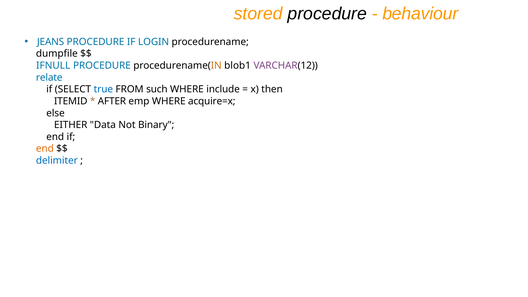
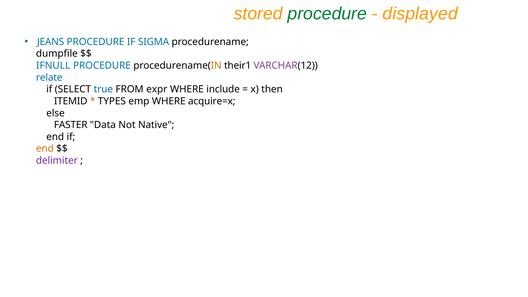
procedure colour: black -> green (327, 14)
behaviour: behaviour -> displayed (420, 14)
LOGIN: LOGIN -> SIGMA (154, 42)
blob1: blob1 -> their1 (238, 66)
such: such -> expr (157, 89)
AFTER: AFTER -> TYPES (112, 101)
EITHER: EITHER -> FASTER (71, 125)
Binary: Binary -> Native (156, 125)
delimiter colour: blue -> purple (57, 161)
